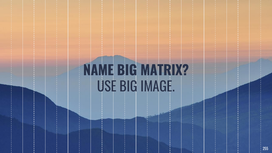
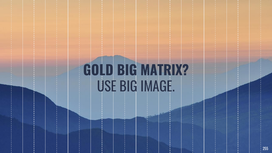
NAME: NAME -> GOLD (98, 71)
